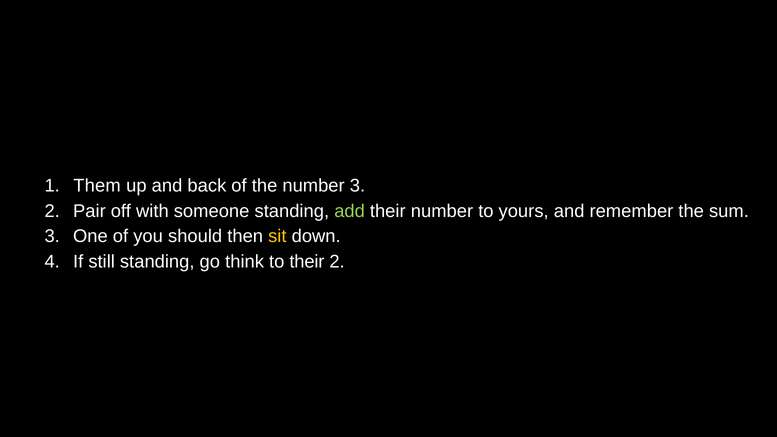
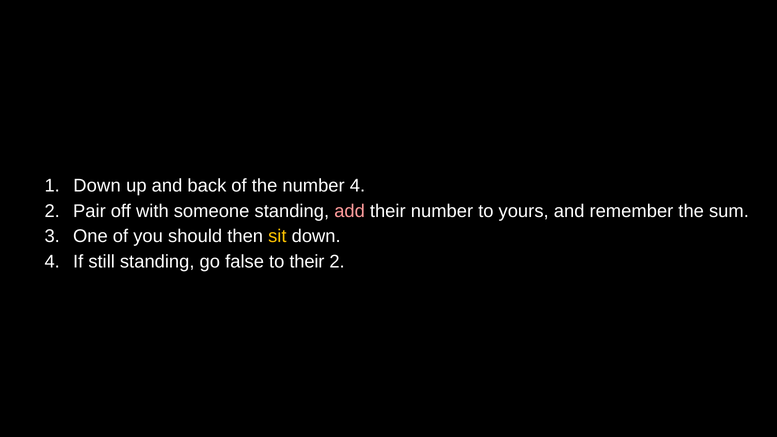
1 Them: Them -> Down (97, 186)
number 3: 3 -> 4 (358, 186)
add colour: light green -> pink (350, 211)
think: think -> false (245, 262)
